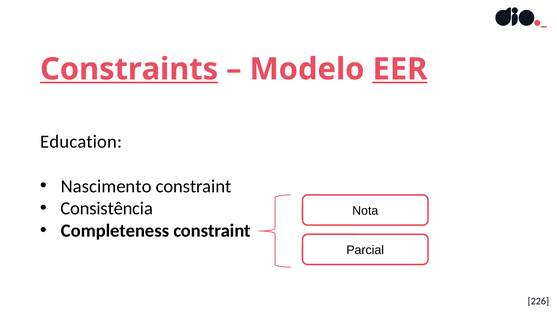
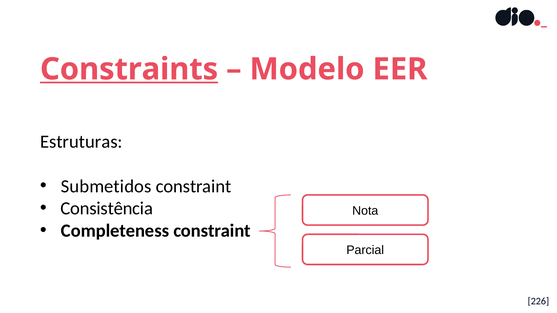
EER underline: present -> none (400, 69)
Education: Education -> Estruturas (81, 142)
Nascimento: Nascimento -> Submetidos (106, 186)
